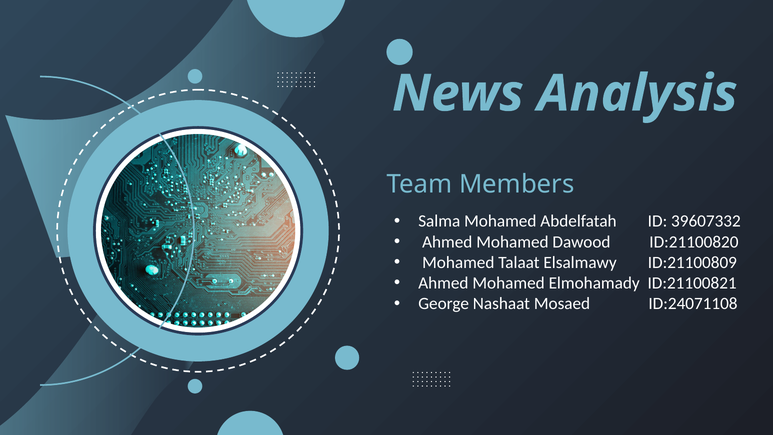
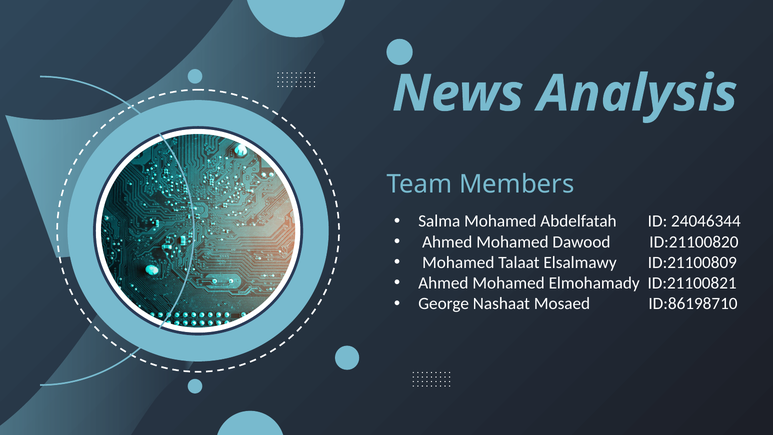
39607332: 39607332 -> 24046344 (706, 221)
ID:24071108: ID:24071108 -> ID:86198710 (693, 304)
